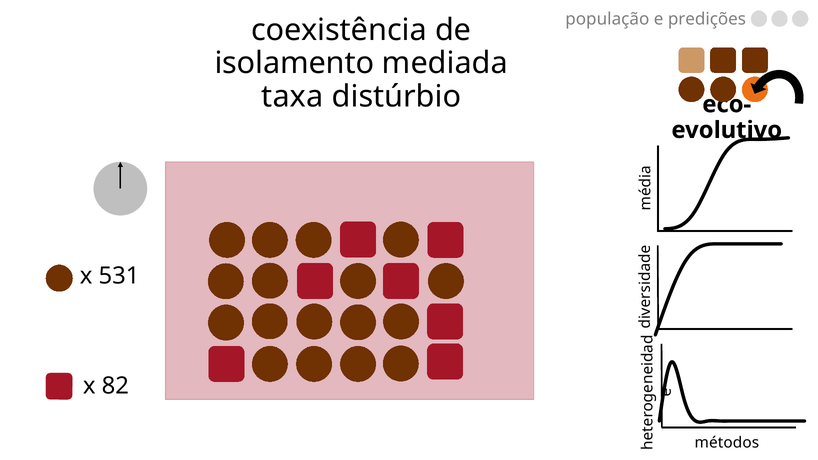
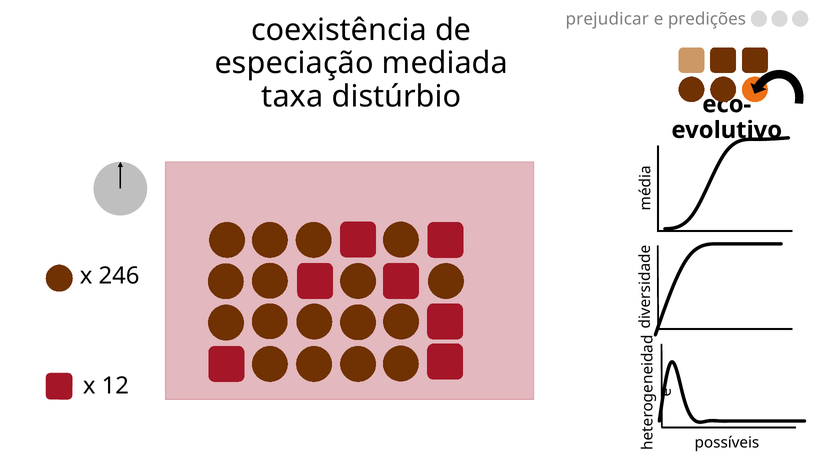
população: população -> prejudicar (607, 19)
isolamento: isolamento -> especiação (294, 63)
531: 531 -> 246 (119, 276)
82: 82 -> 12 (115, 386)
métodos: métodos -> possíveis (727, 443)
